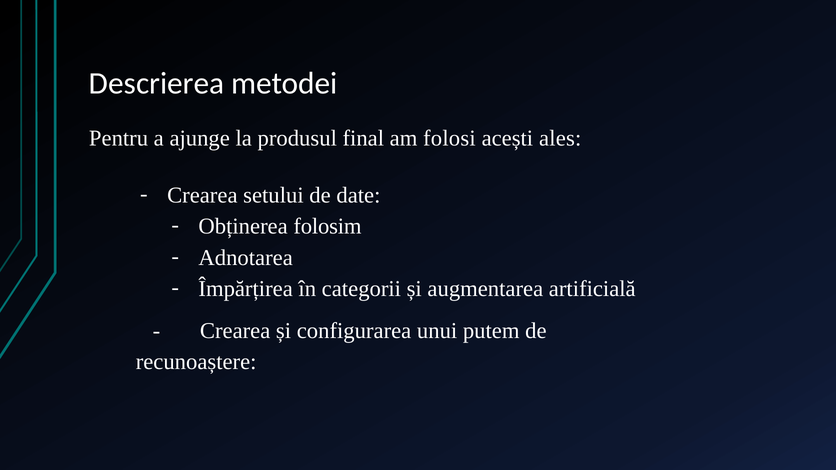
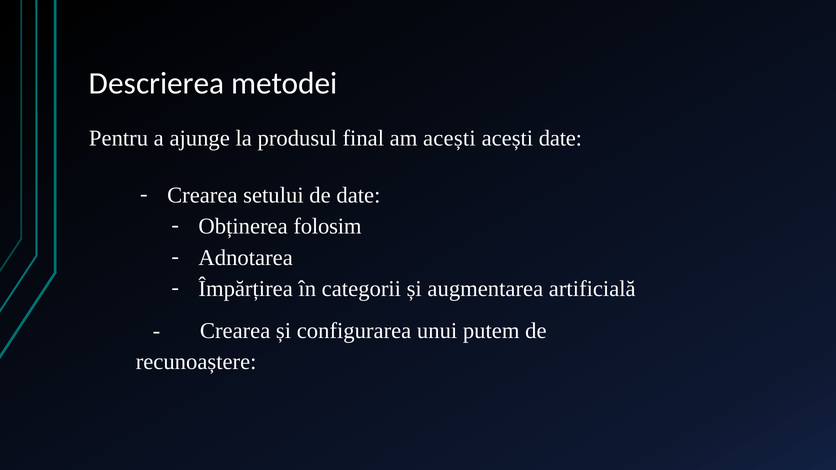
am folosi: folosi -> acești (449, 138)
acești ales: ales -> date (560, 138)
